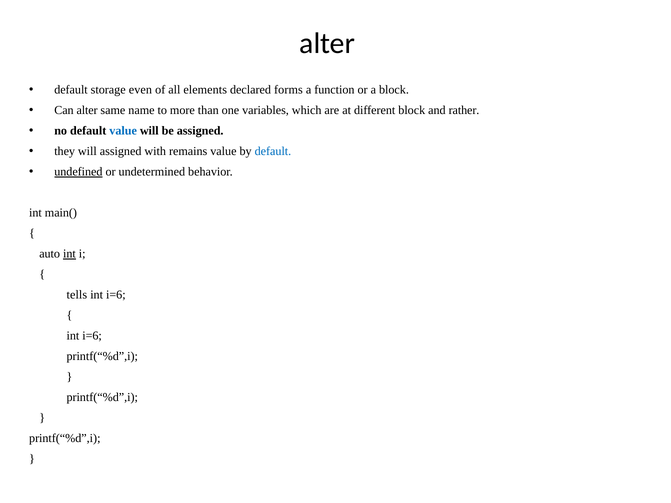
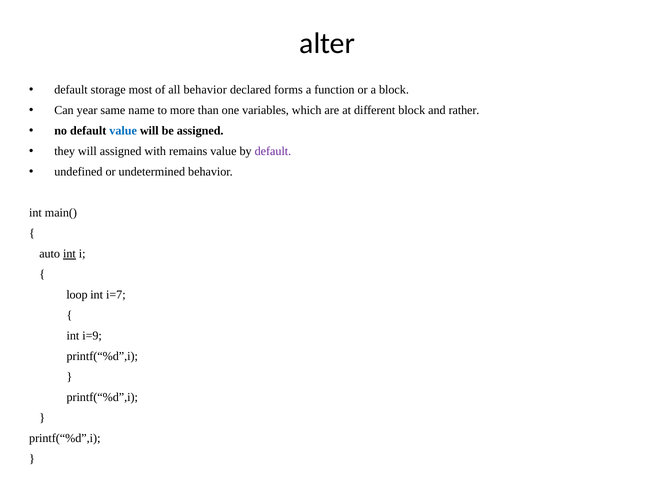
even: even -> most (140, 90)
all elements: elements -> behavior (205, 90)
Can alter: alter -> year (87, 110)
default colour: blue -> purple (273, 151)
undefined underline: present -> none (78, 172)
tells: tells -> loop (77, 295)
i=6: i=6 -> i=7 (116, 295)
i=6: i=6 -> i=9 (92, 336)
